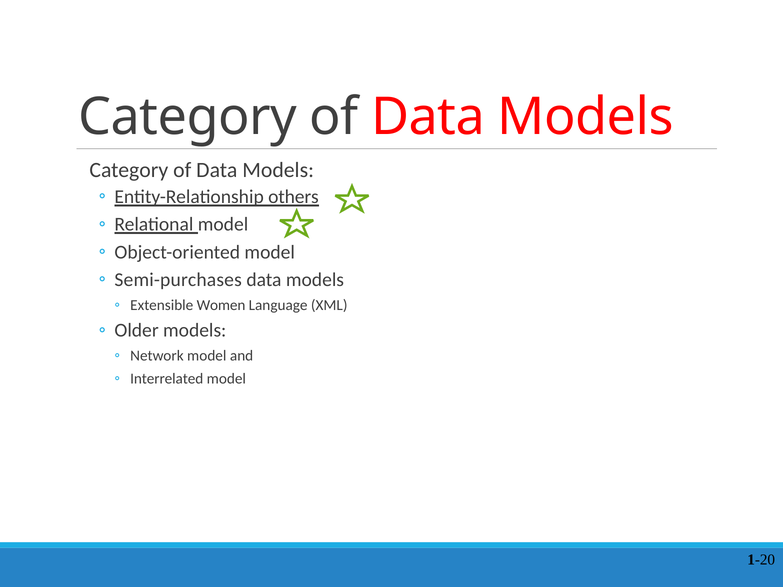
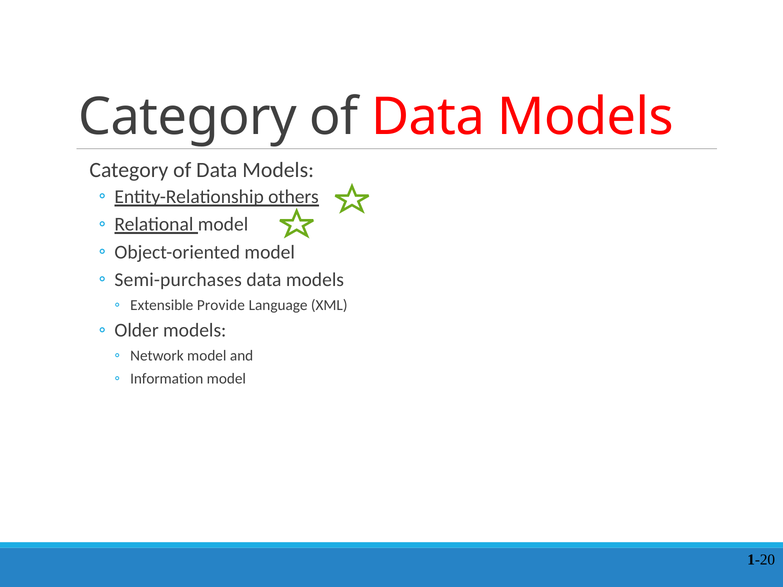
Women: Women -> Provide (221, 305)
Interrelated: Interrelated -> Information (167, 379)
